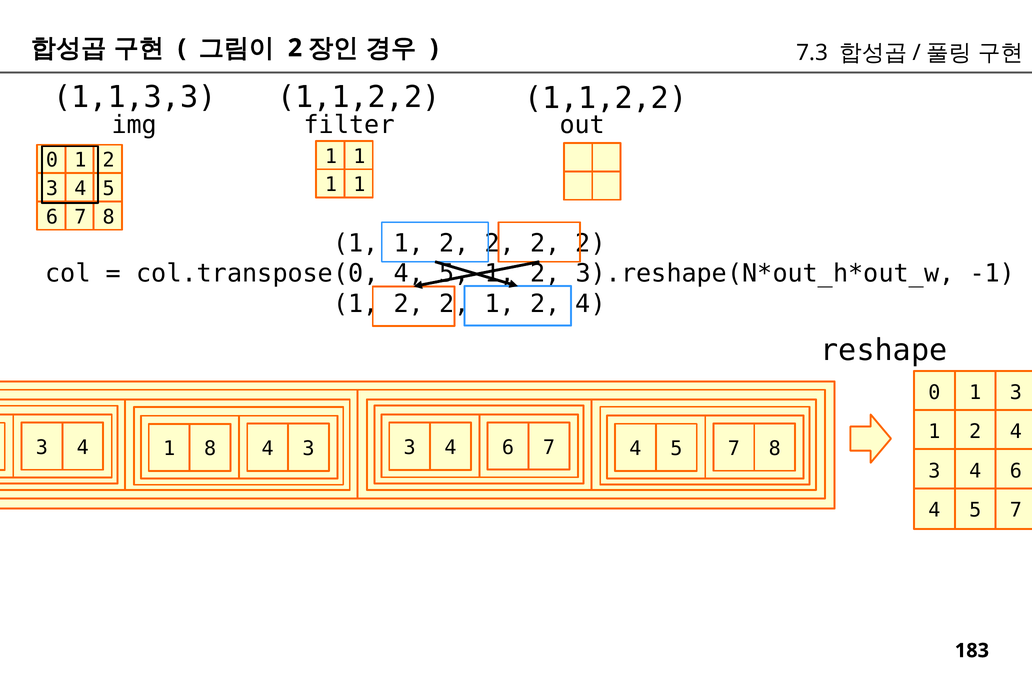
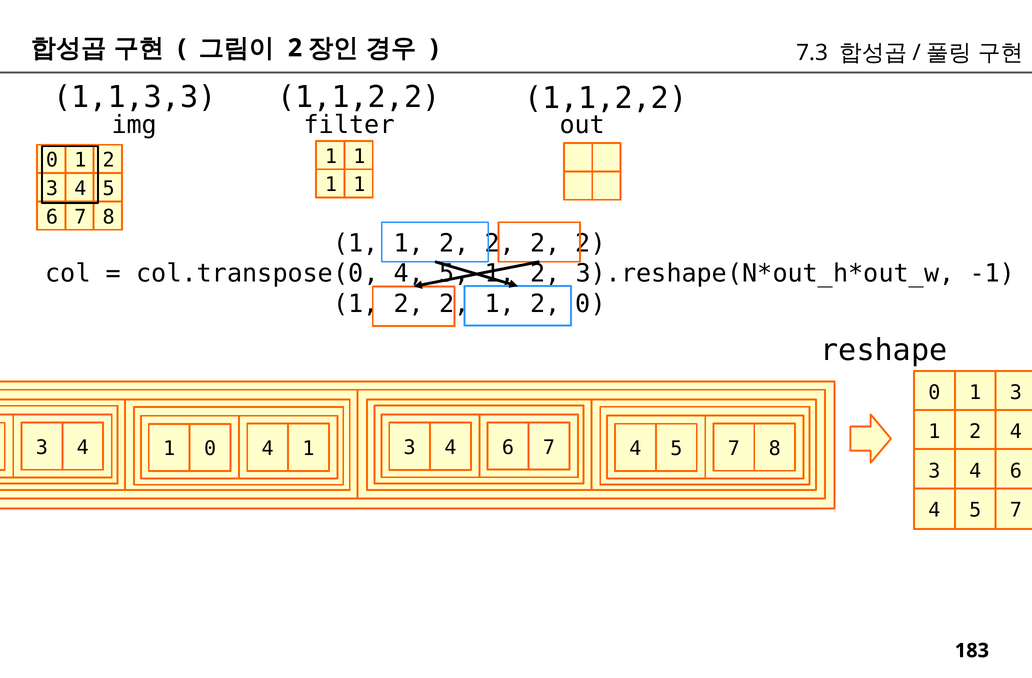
2 1 2 4: 4 -> 0 (591, 304)
1 8: 8 -> 0 (210, 449)
3: 3 -> 1 (309, 449)
